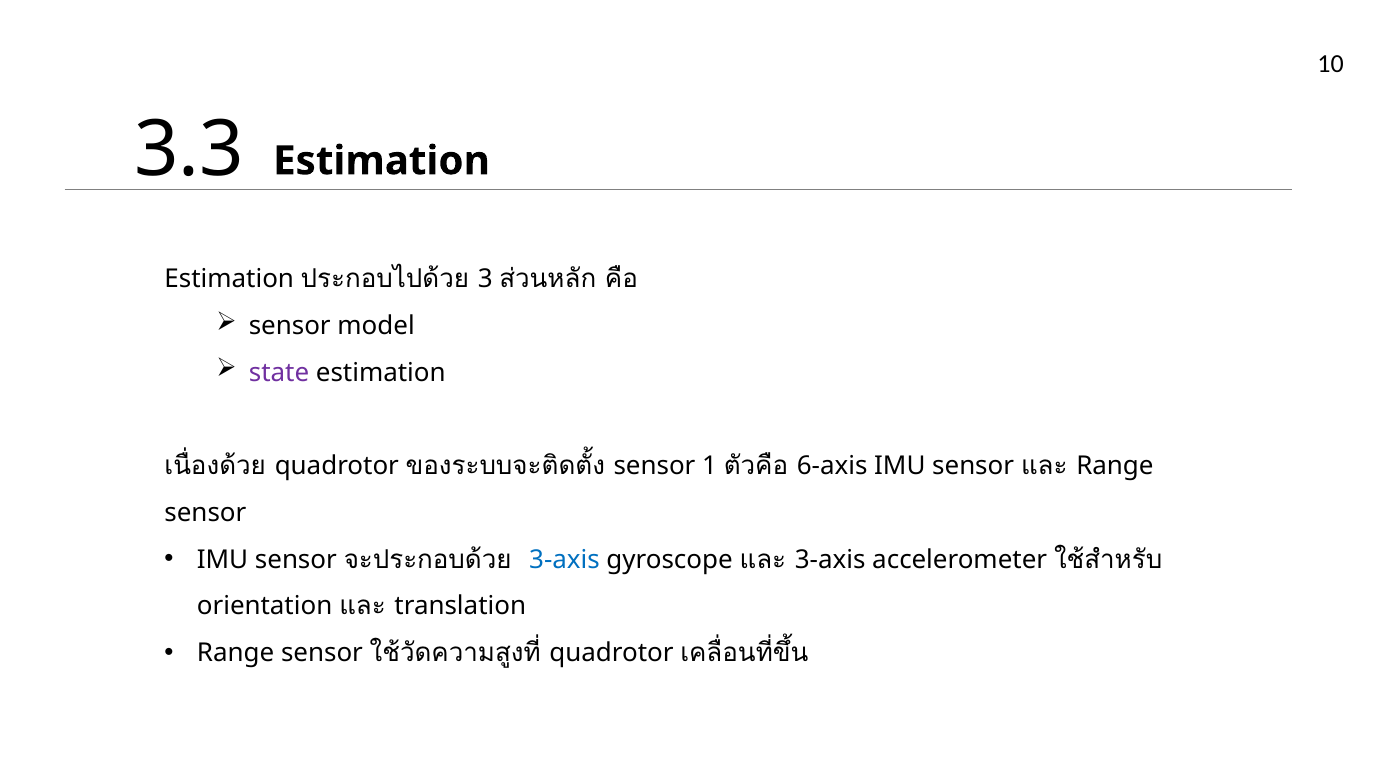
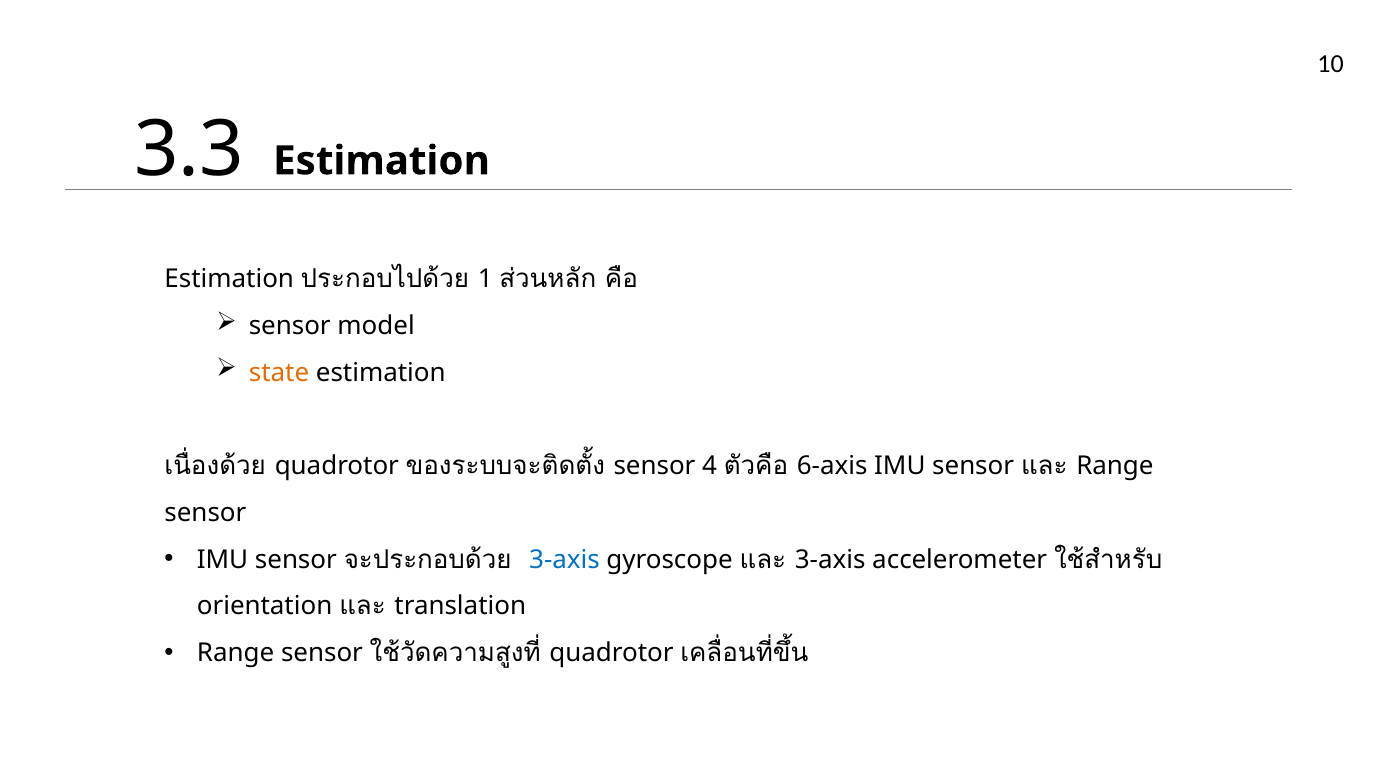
3: 3 -> 1 (485, 279)
state colour: purple -> orange (279, 373)
1: 1 -> 4 (710, 466)
